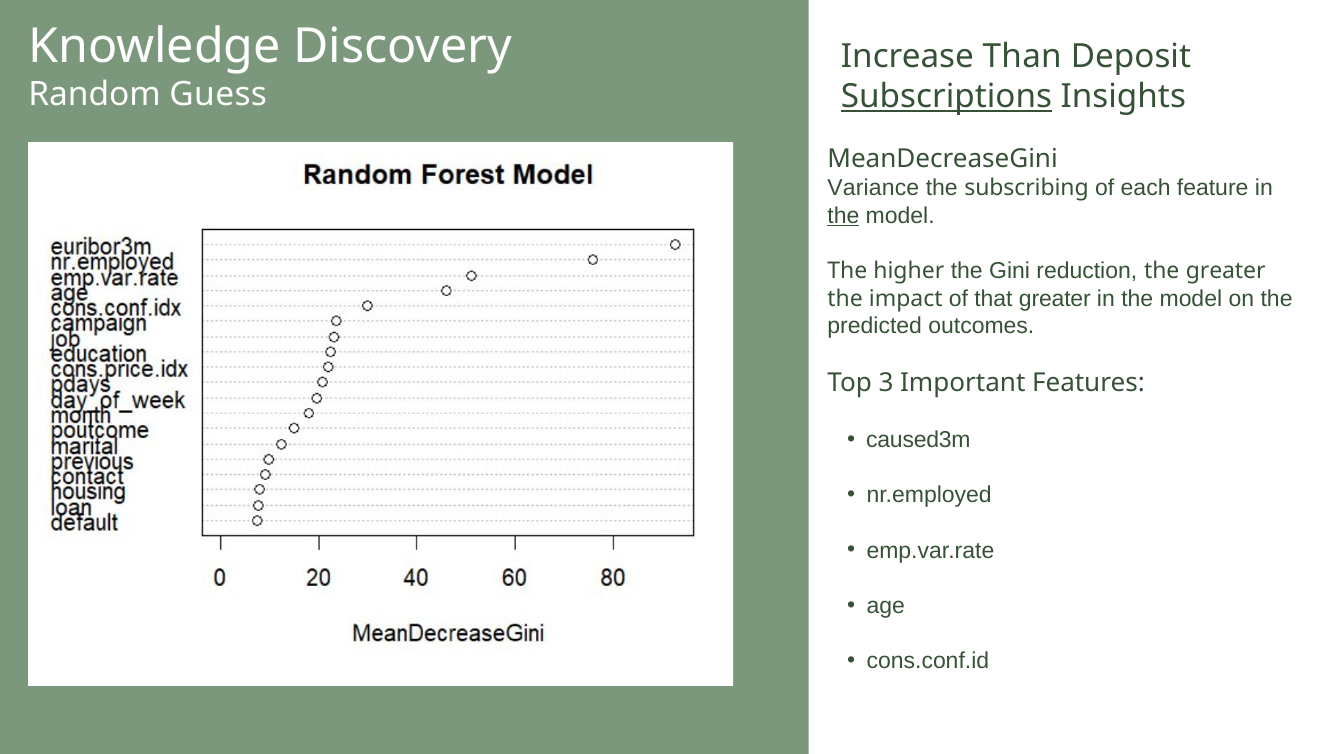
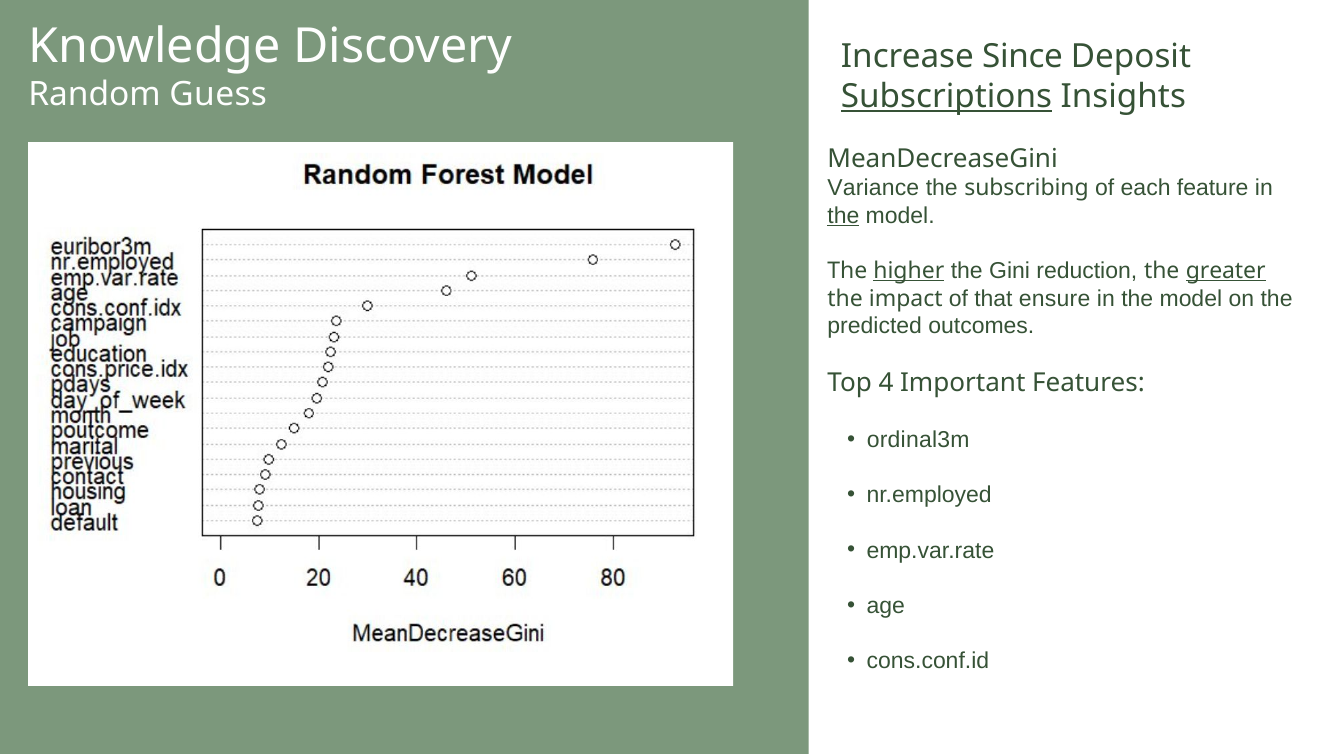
Than: Than -> Since (1023, 57)
higher underline: none -> present (909, 271)
greater underline: none -> present (1226, 271)
that greater: greater -> ensure (1055, 299)
3: 3 -> 4 (886, 384)
caused3m: caused3m -> ordinal3m (918, 440)
